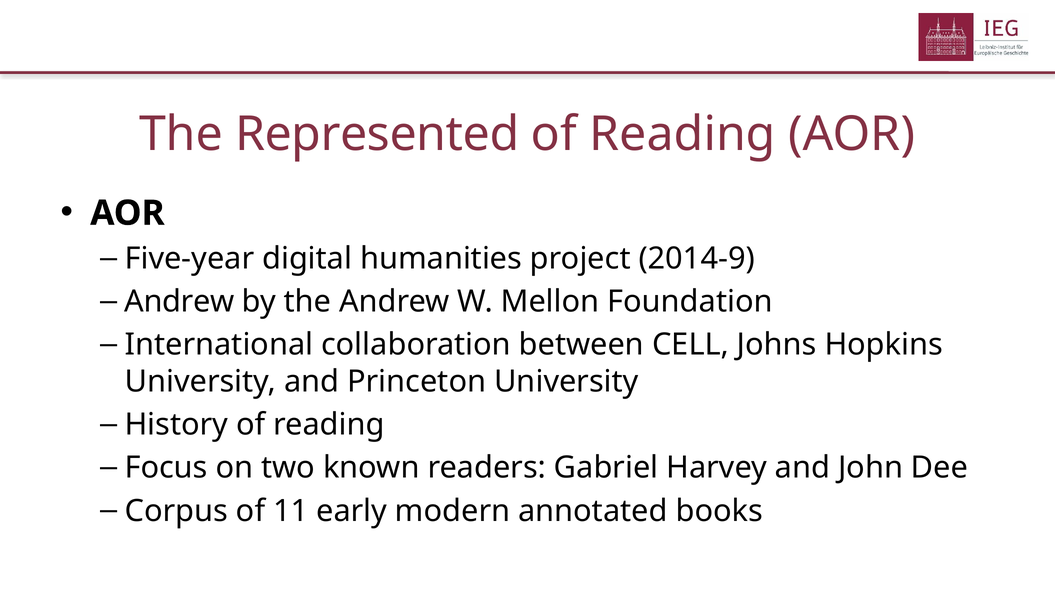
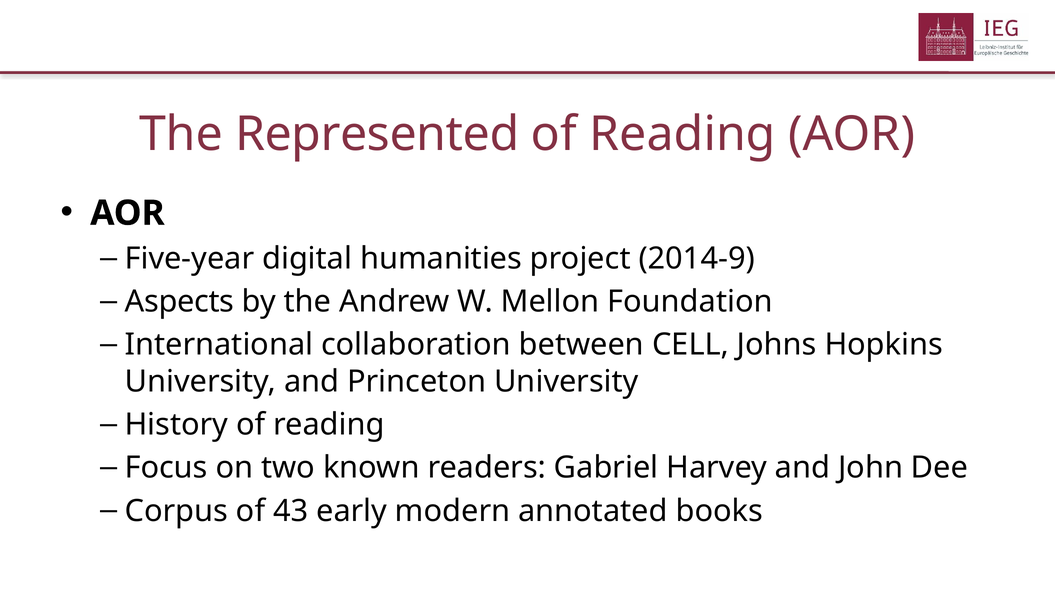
Andrew: Andrew -> Aspects (179, 302)
11: 11 -> 43 (291, 511)
